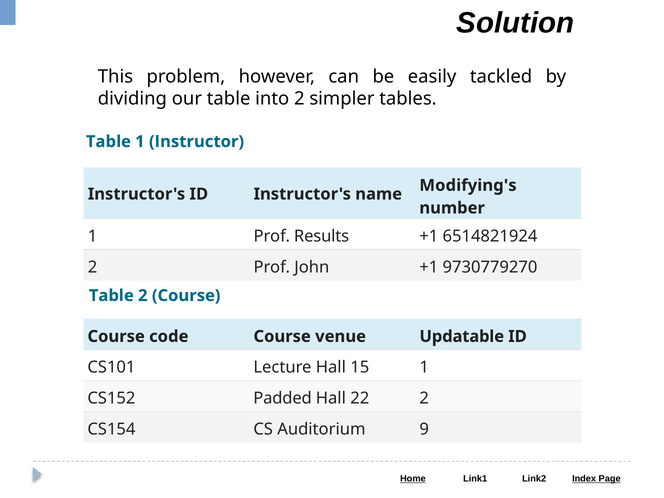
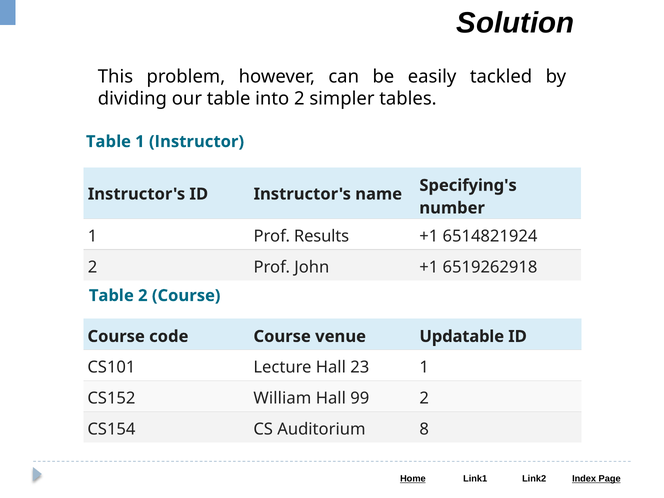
Modifying's: Modifying's -> Specifying's (468, 185)
9730779270: 9730779270 -> 6519262918 (490, 267)
15: 15 -> 23 (360, 367)
Padded: Padded -> William (282, 398)
22: 22 -> 99 (360, 398)
9: 9 -> 8 (424, 429)
